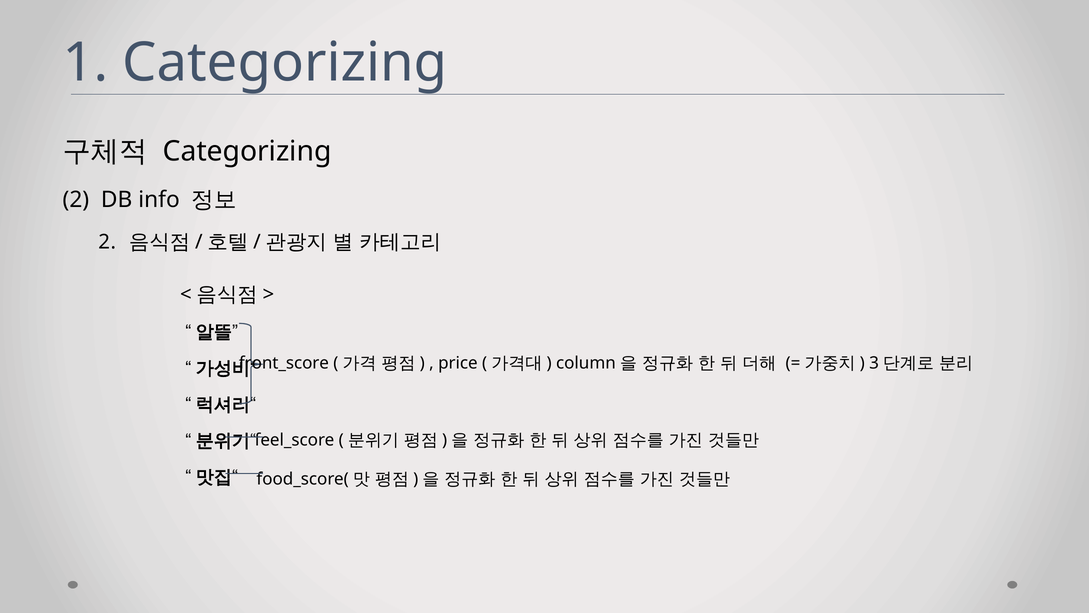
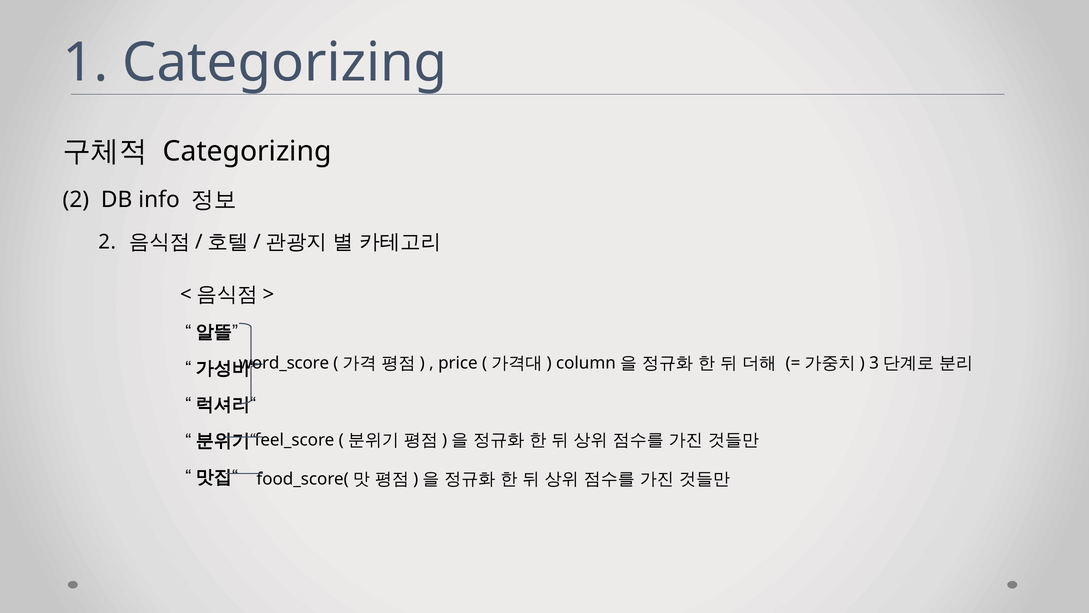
front_score: front_score -> word_score (284, 363)
